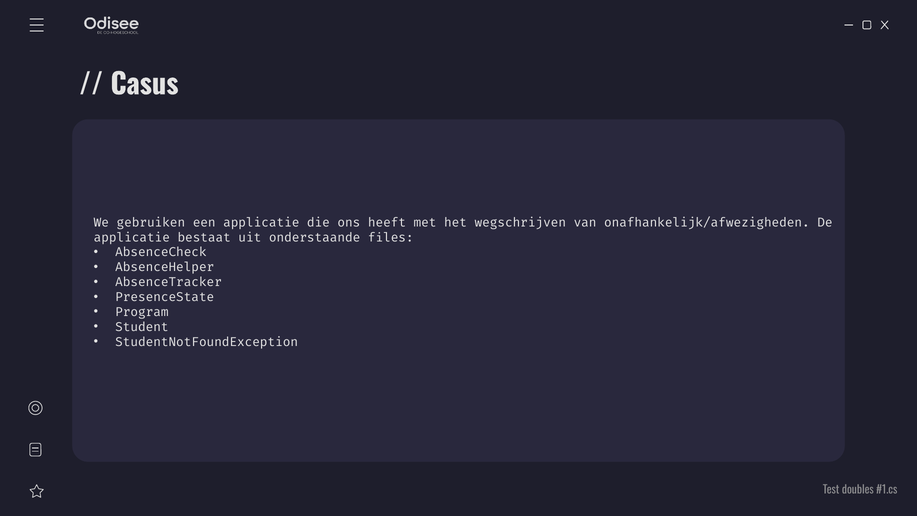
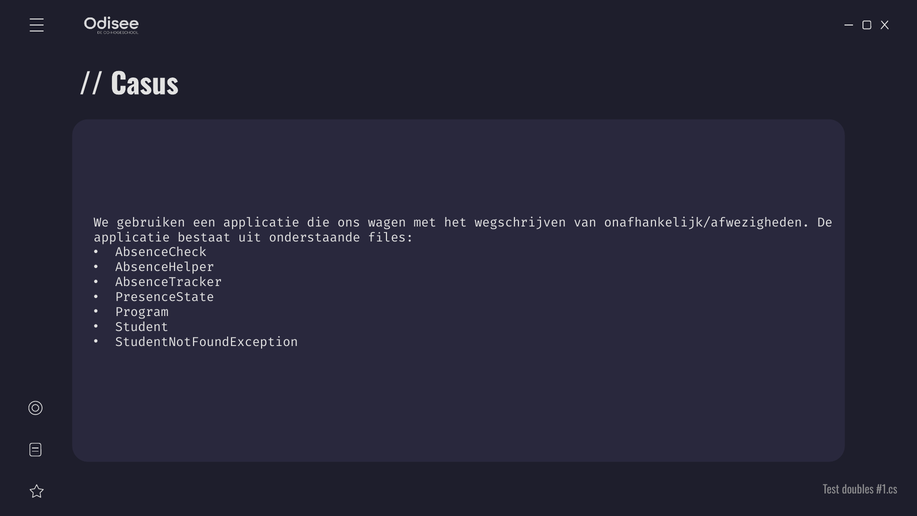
heeft: heeft -> wagen (387, 222)
